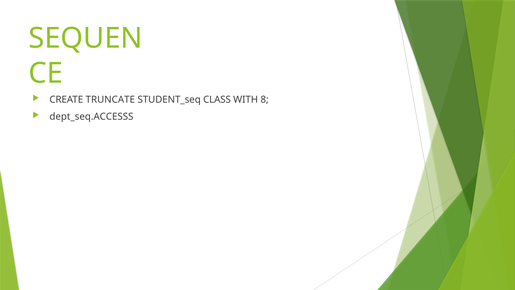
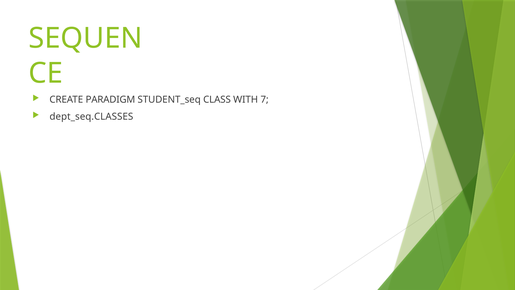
TRUNCATE: TRUNCATE -> PARADIGM (110, 100)
8: 8 -> 7 (265, 100)
dept_seq.ACCESSS: dept_seq.ACCESSS -> dept_seq.CLASSES (91, 117)
